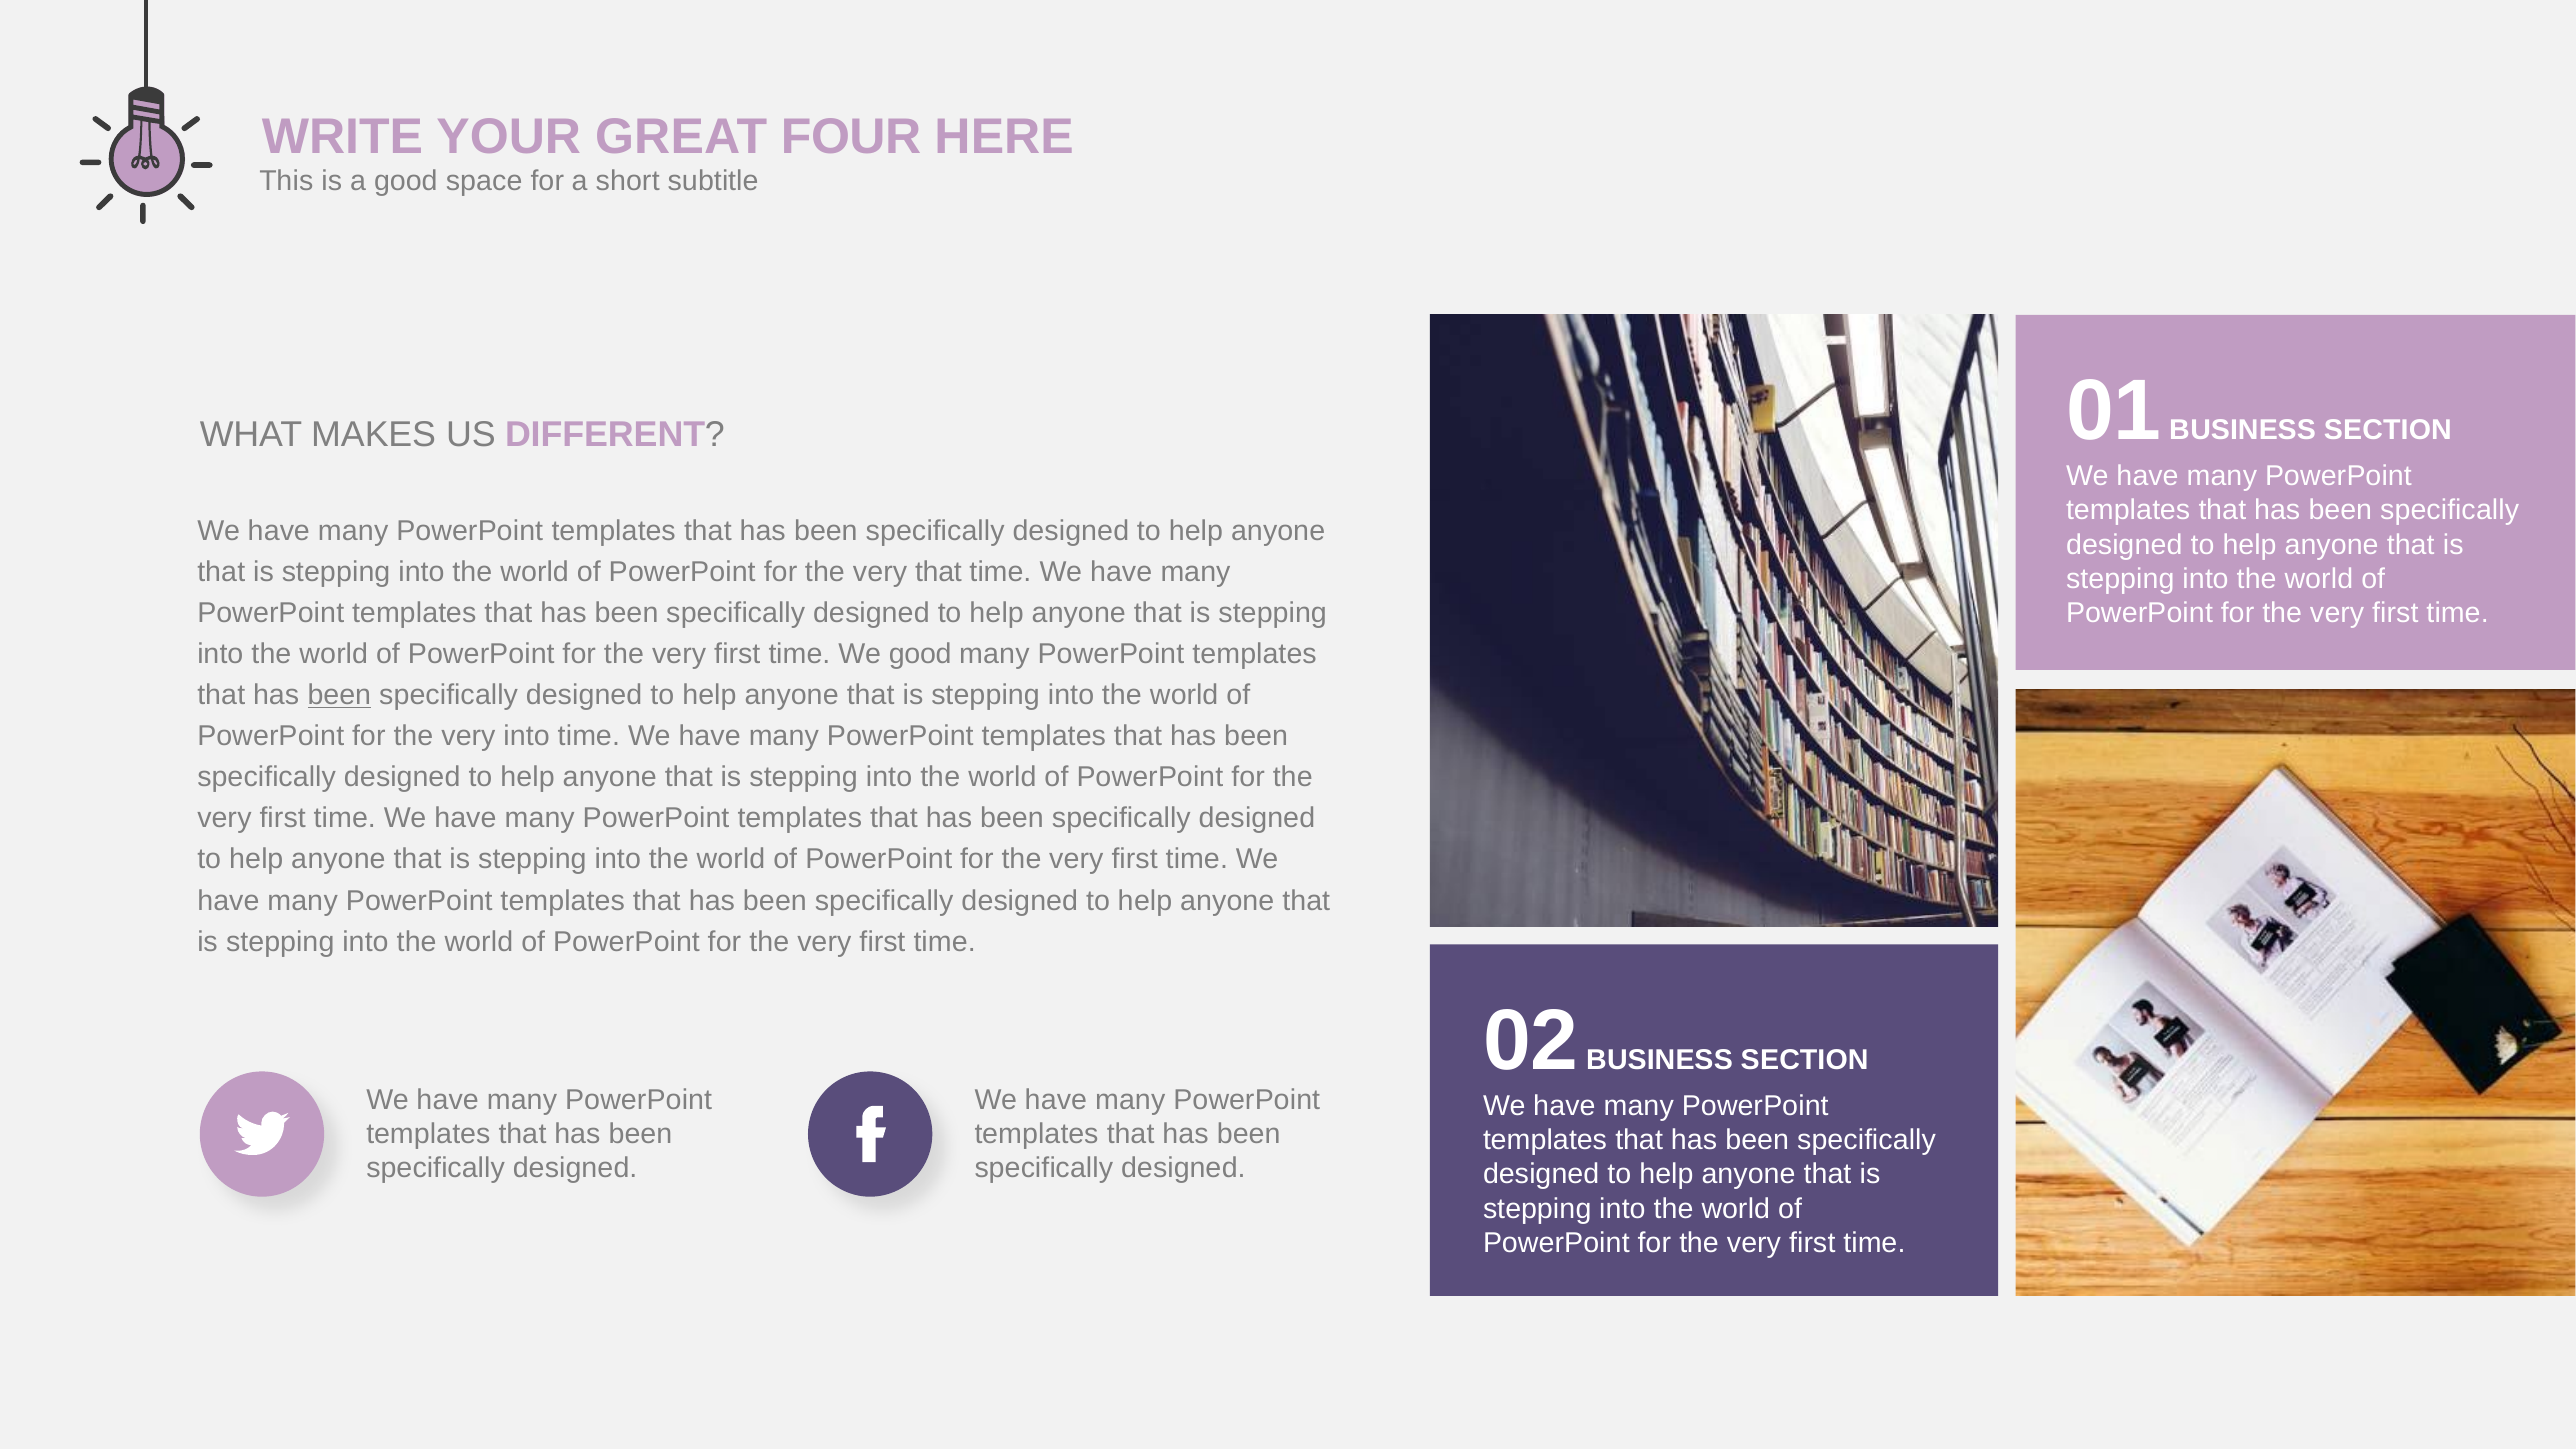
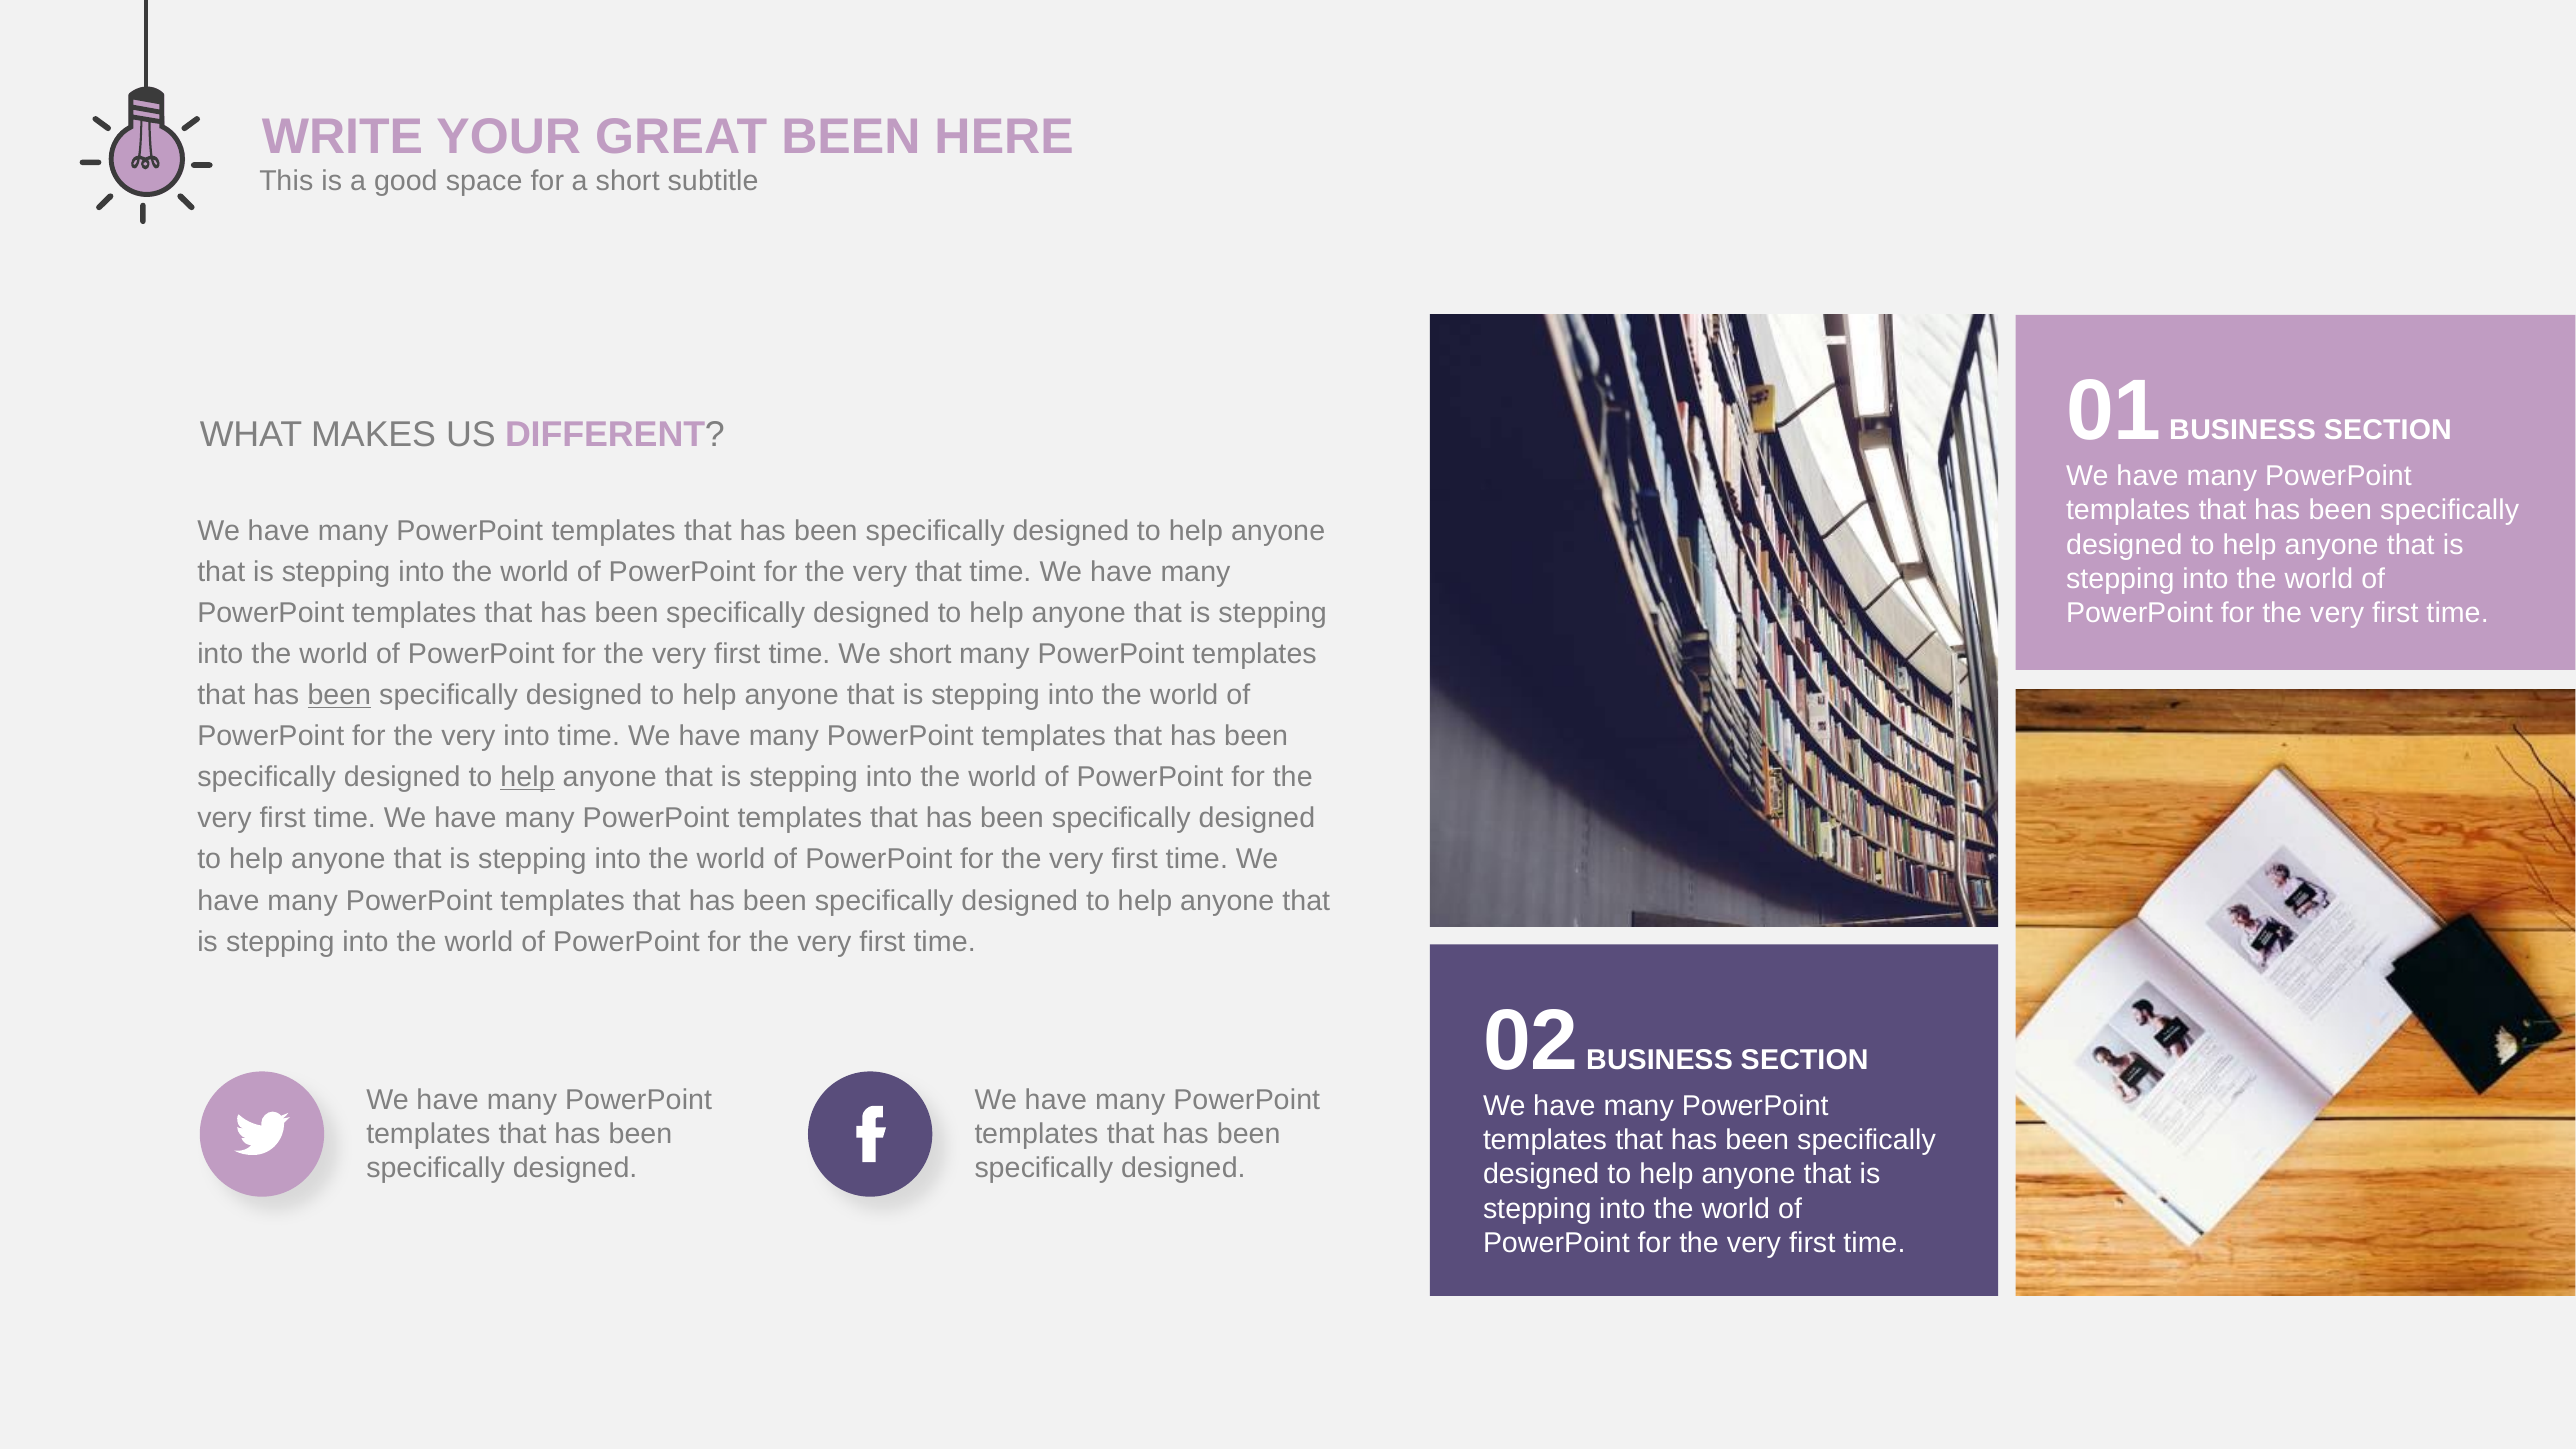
GREAT FOUR: FOUR -> BEEN (851, 137)
We good: good -> short (920, 654)
help underline: none -> present (528, 777)
